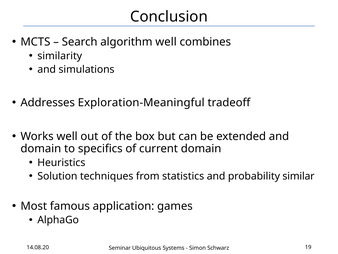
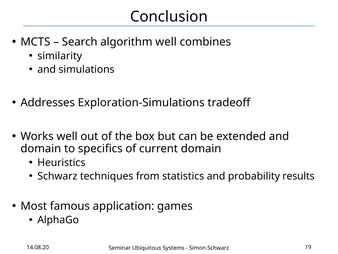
Exploration-Meaningful: Exploration-Meaningful -> Exploration-Simulations (141, 102)
Solution: Solution -> Schwarz (57, 176)
similar: similar -> results (299, 176)
